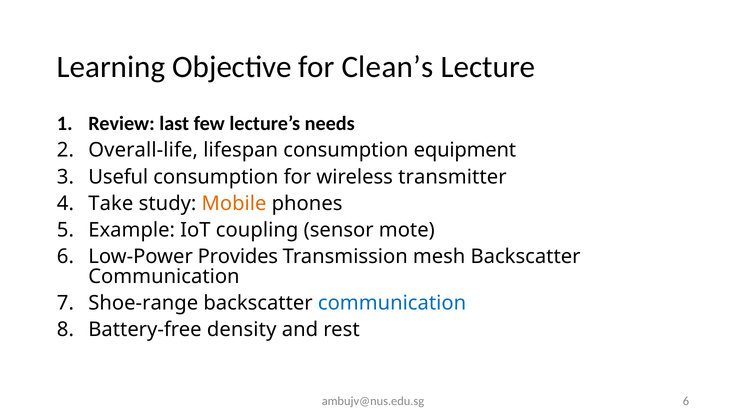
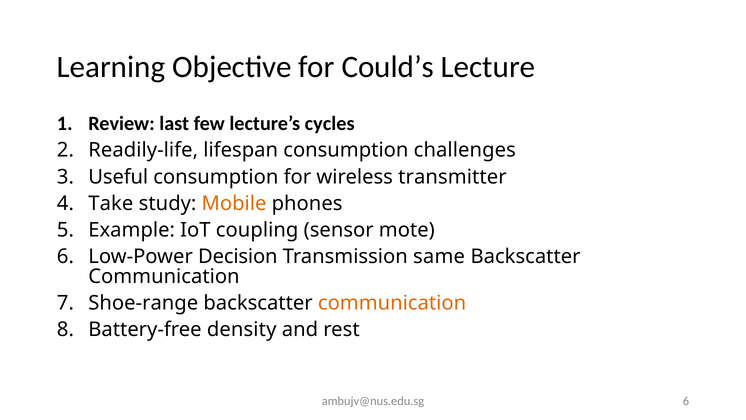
Clean’s: Clean’s -> Could’s (388, 67)
needs: needs -> cycles (330, 124)
Overall-life: Overall-life -> Readily-life (143, 150)
equipment: equipment -> challenges (465, 150)
Provides: Provides -> Decision (238, 257)
mesh: mesh -> same (439, 257)
communication colour: blue -> orange (392, 303)
